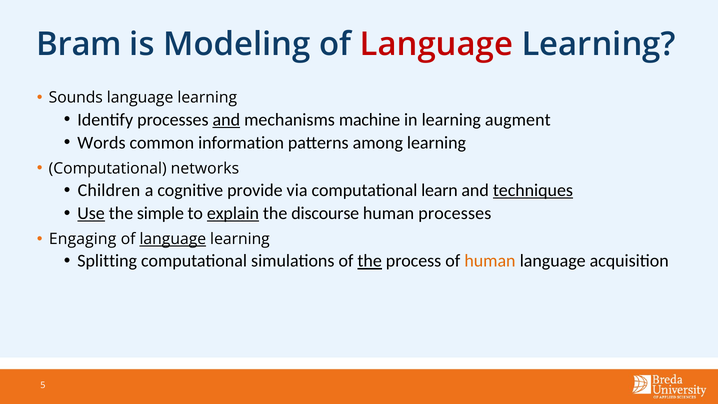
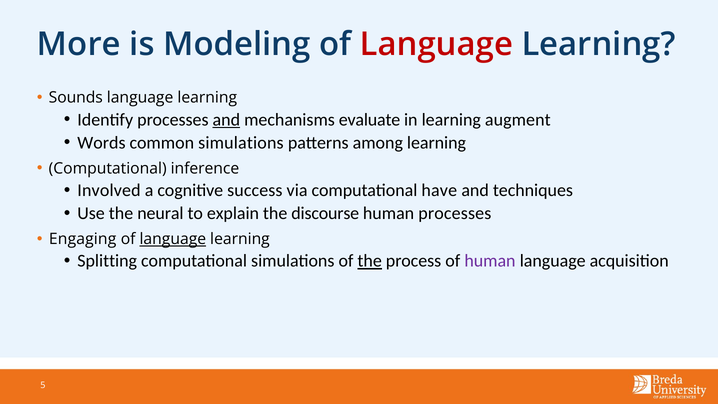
Bram: Bram -> More (79, 45)
machine: machine -> evaluate (370, 120)
common information: information -> simulations (241, 143)
networks: networks -> inference (205, 168)
Children: Children -> Involved (109, 190)
provide: provide -> success (255, 190)
learn: learn -> have (439, 190)
techniques underline: present -> none (533, 190)
Use underline: present -> none (91, 213)
simple: simple -> neural (160, 213)
explain underline: present -> none (233, 213)
human colour: orange -> purple (490, 261)
